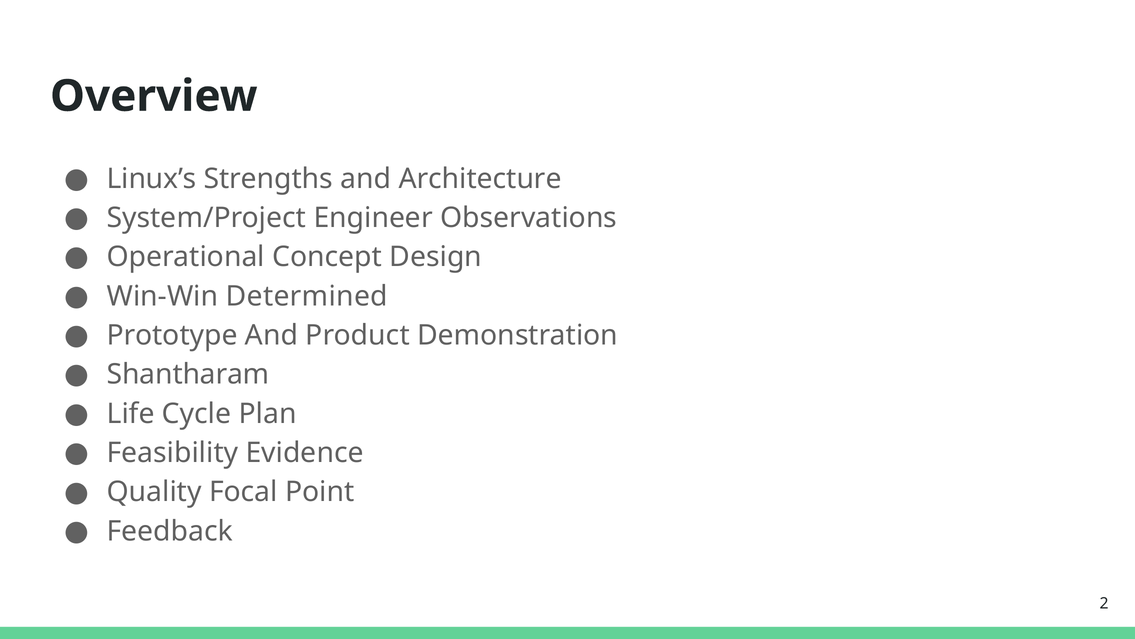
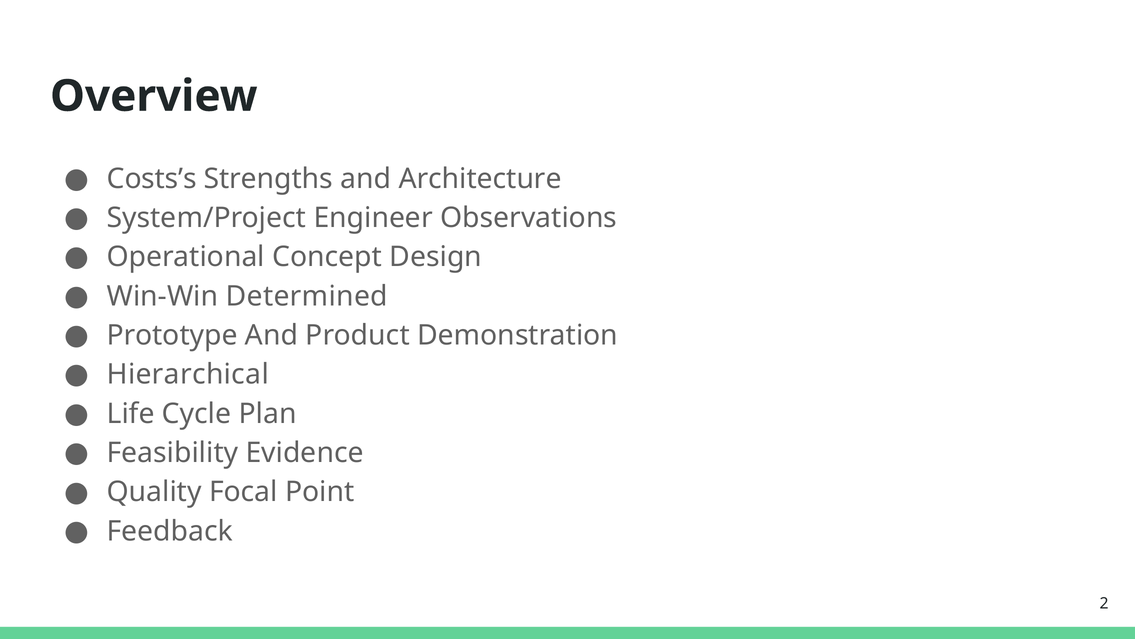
Linux’s: Linux’s -> Costs’s (152, 178)
Shantharam: Shantharam -> Hierarchical (188, 374)
